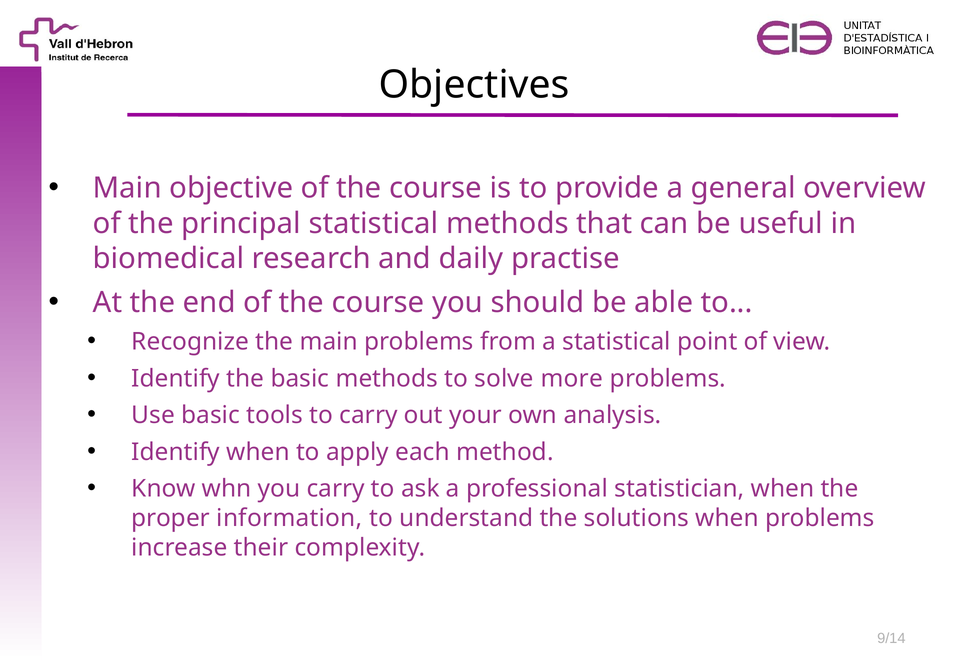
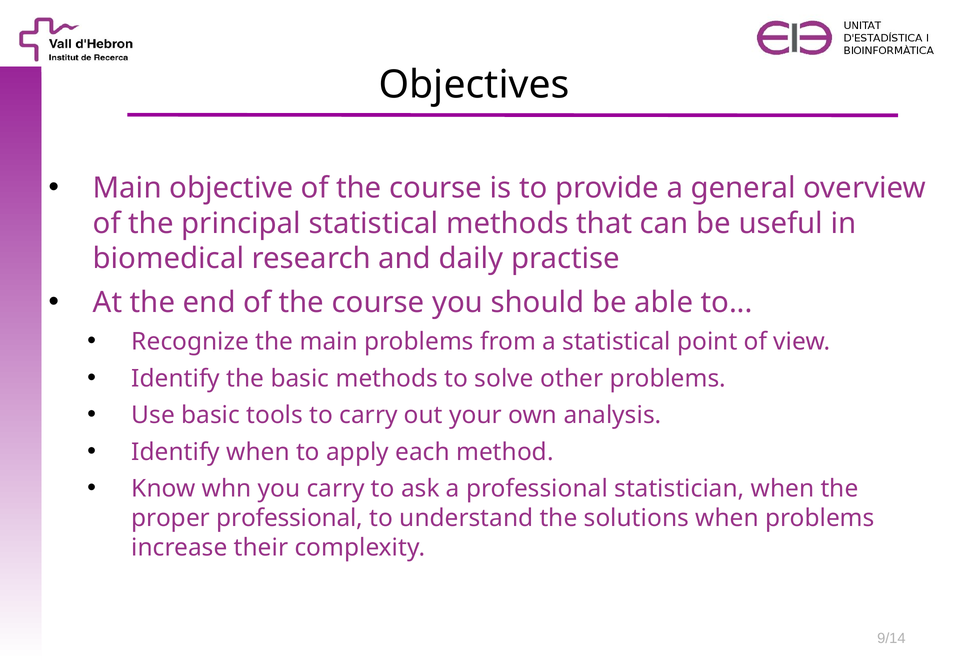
more: more -> other (572, 379)
proper information: information -> professional (290, 518)
